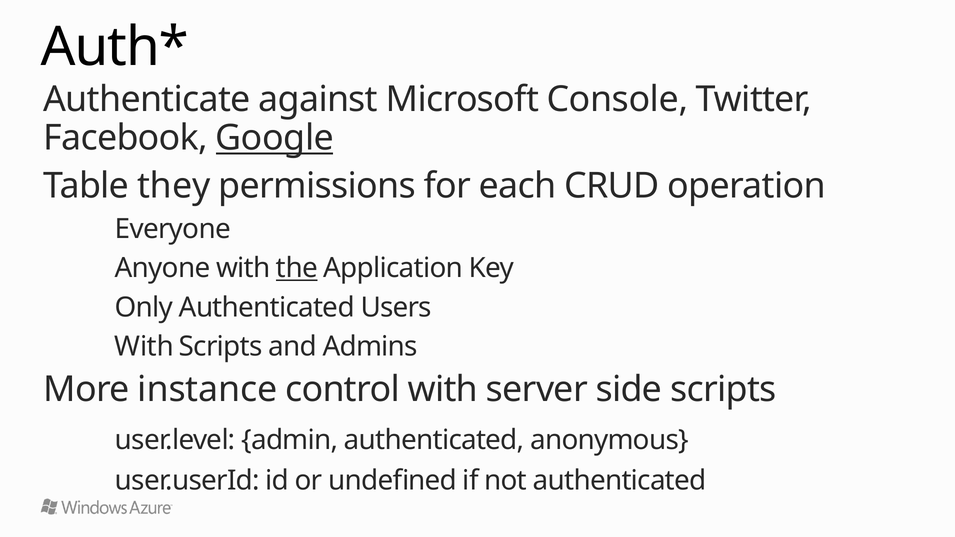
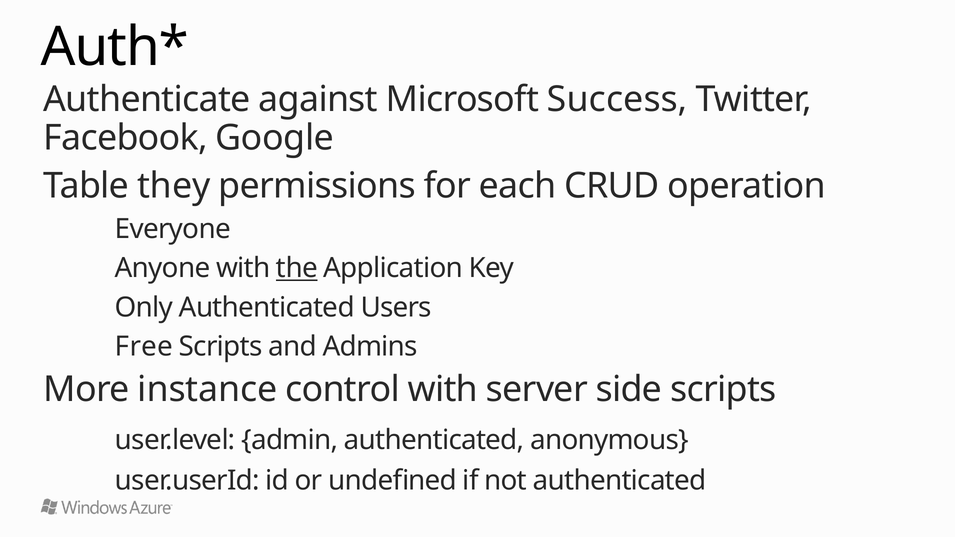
Console: Console -> Success (617, 100)
Google underline: present -> none (275, 138)
With: With -> Free (144, 347)
